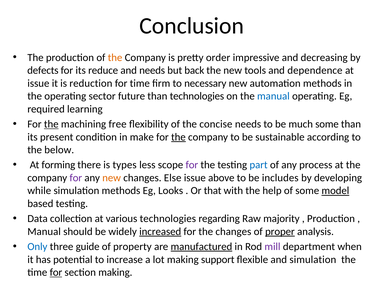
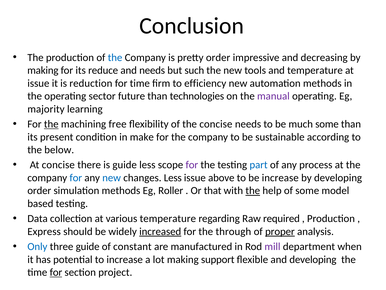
the colour: orange -> blue (115, 57)
defects: defects -> making (43, 70)
back: back -> such (194, 70)
and dependence: dependence -> temperature (315, 70)
necessary: necessary -> efficiency (205, 83)
manual colour: blue -> purple (273, 96)
required: required -> majority (46, 109)
the underline: present -> none (178, 137)
At forming: forming -> concise (58, 165)
is types: types -> guide (125, 165)
for colour: purple -> blue (76, 177)
new colour: orange -> blue (112, 177)
changes Else: Else -> Less (173, 177)
be includes: includes -> increase (280, 177)
while: while -> order (39, 190)
Looks: Looks -> Roller (171, 190)
the underline: none -> present (253, 190)
model underline: present -> none (335, 190)
various technologies: technologies -> temperature (168, 218)
majority: majority -> required (281, 218)
Manual: Manual -> Express (44, 231)
the changes: changes -> through (233, 231)
property: property -> constant (132, 246)
manufactured underline: present -> none (201, 246)
and simulation: simulation -> developing (313, 259)
section making: making -> project (115, 272)
